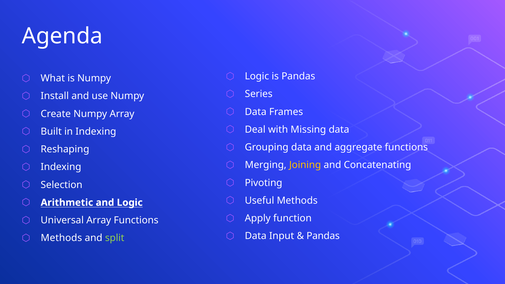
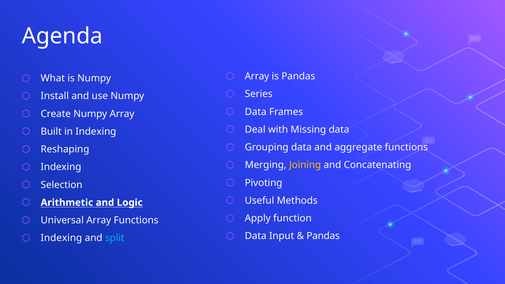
Logic: Logic -> Array (257, 76)
Methods: Methods -> Indexing (61, 238)
split colour: light green -> light blue (115, 238)
